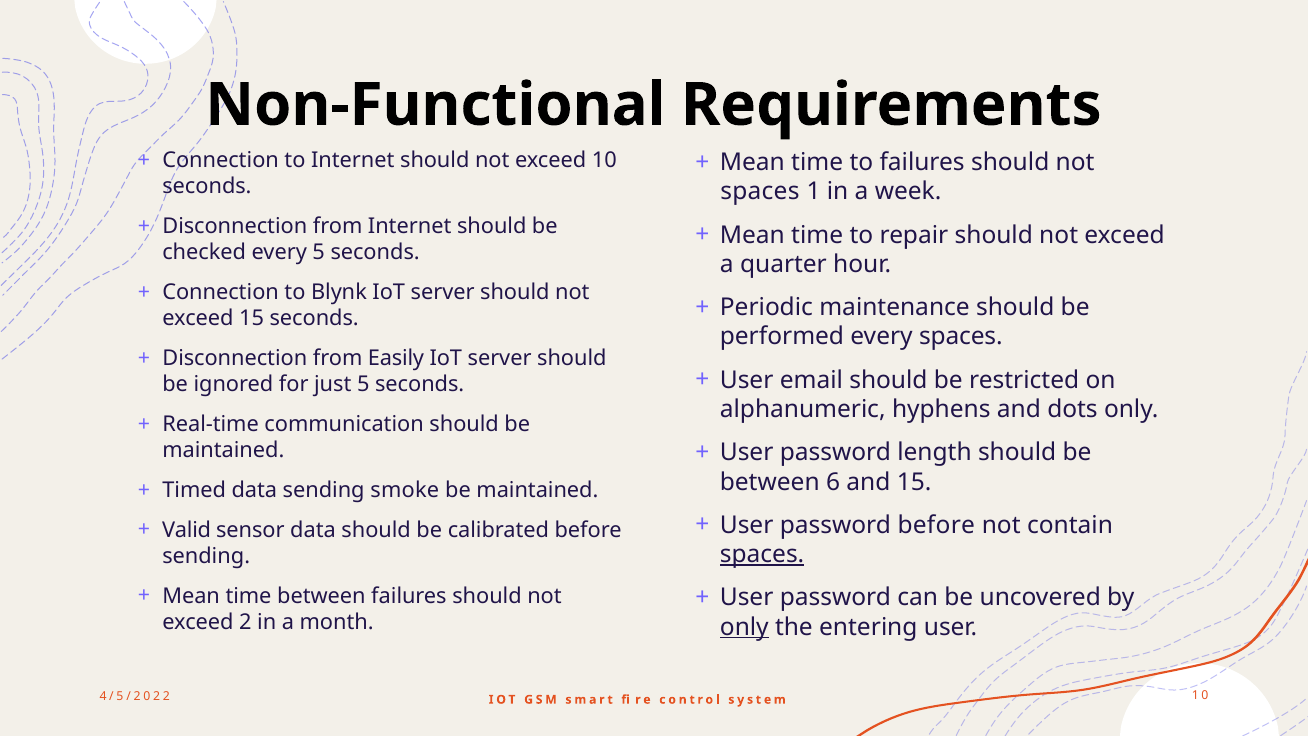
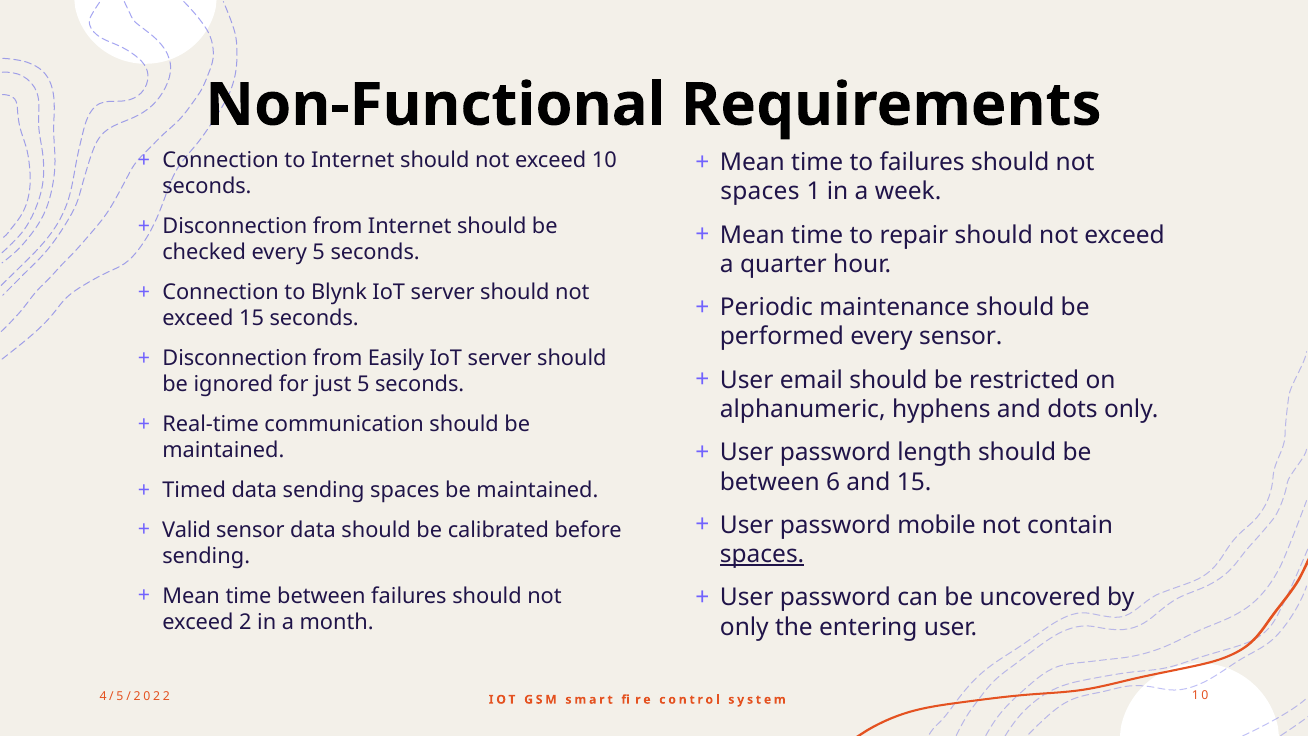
every spaces: spaces -> sensor (961, 337)
sending smoke: smoke -> spaces (405, 490)
password before: before -> mobile (937, 525)
only underline: present -> none (744, 627)
